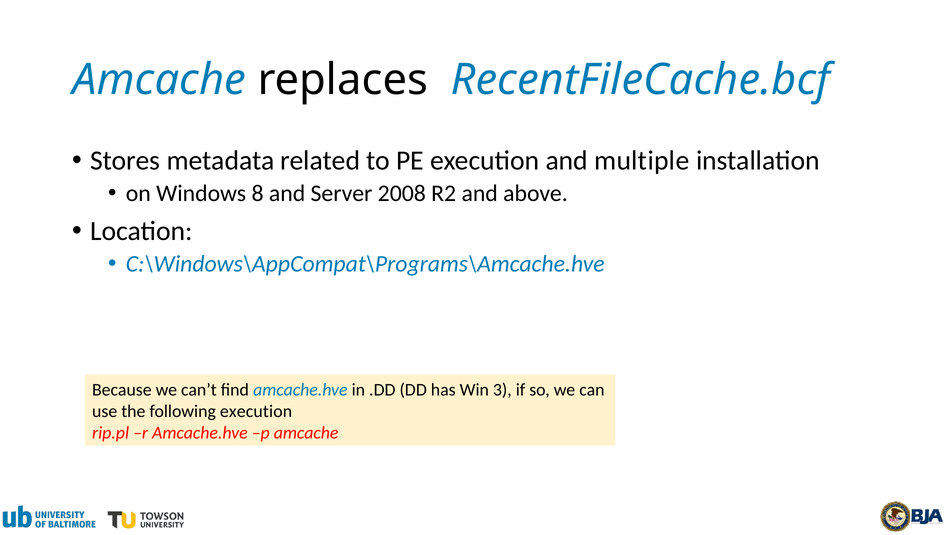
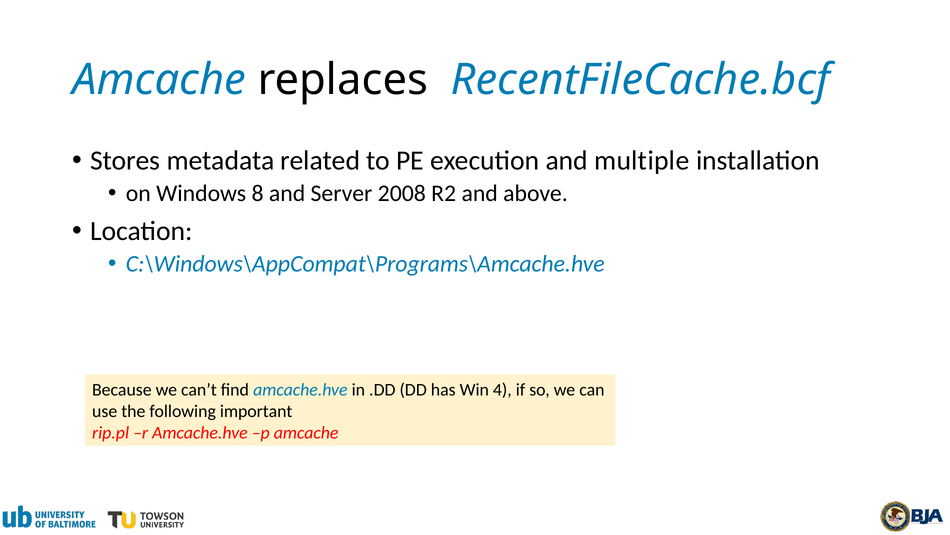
3: 3 -> 4 (502, 390)
following execution: execution -> important (256, 411)
